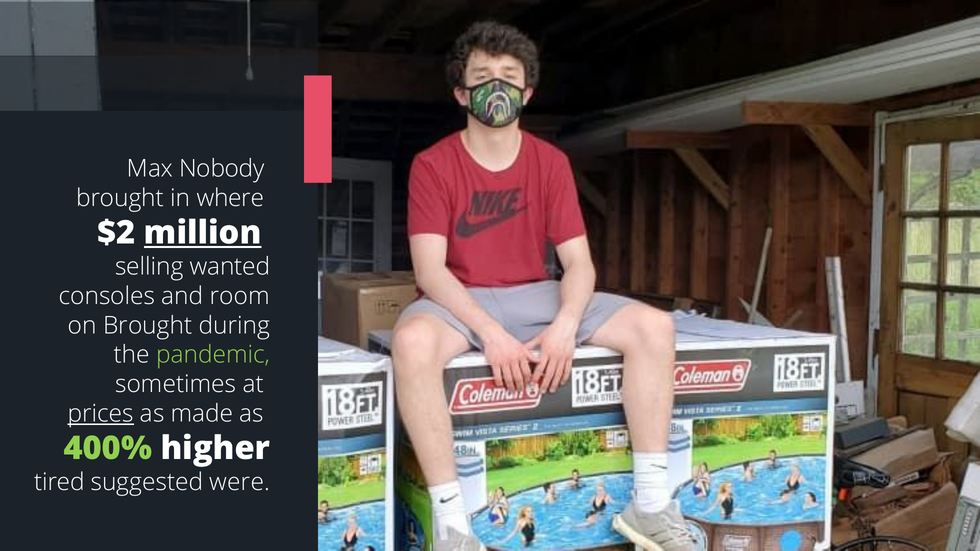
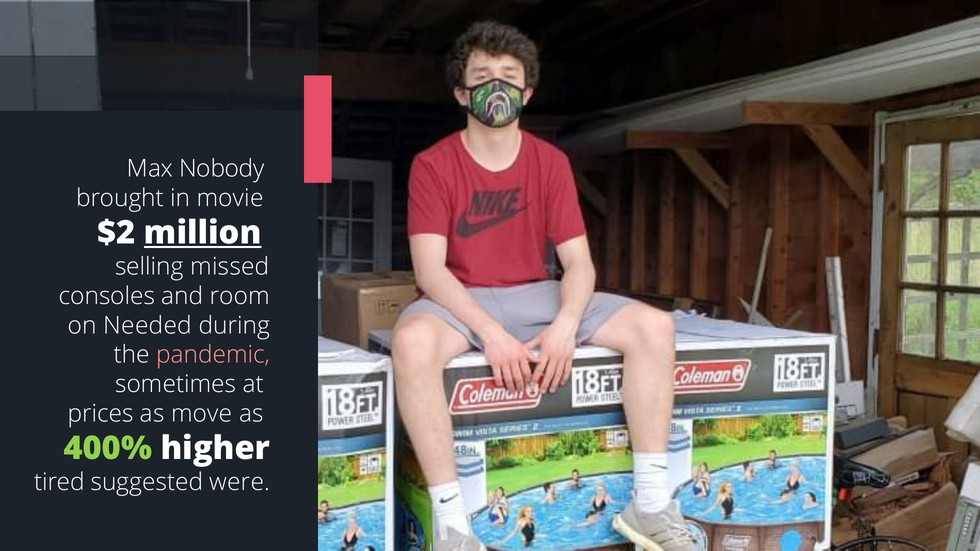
where: where -> movie (230, 198)
wanted: wanted -> missed (230, 267)
on Brought: Brought -> Needed (148, 326)
pandemic colour: light green -> pink (213, 355)
prices underline: present -> none (101, 414)
made: made -> move (202, 414)
